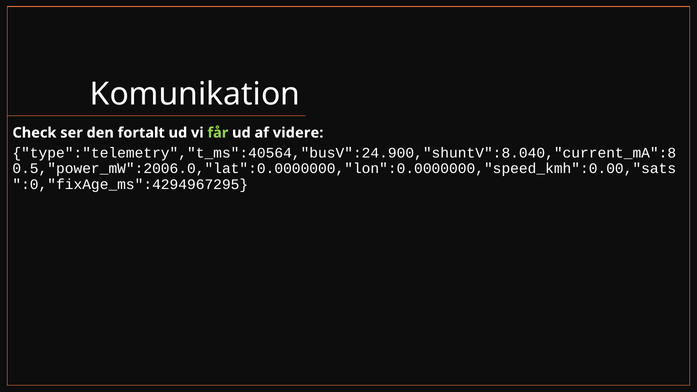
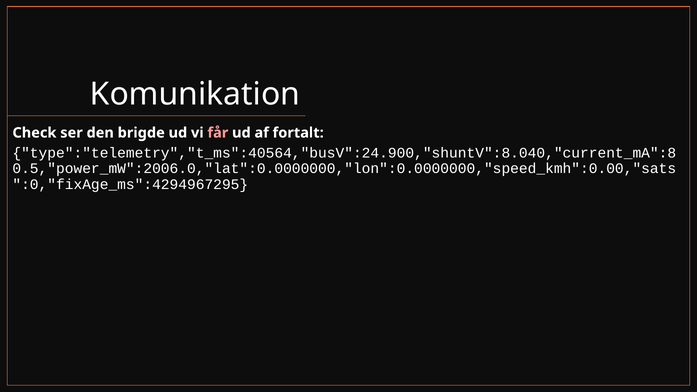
fortalt: fortalt -> brigde (141, 133)
får colour: light green -> pink (218, 133)
videre: videre -> fortalt (298, 133)
